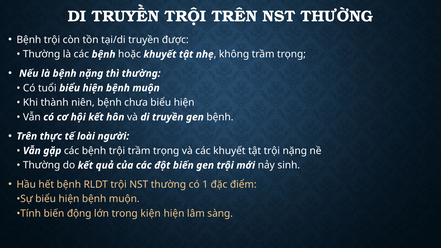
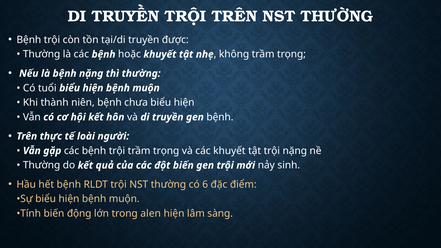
1: 1 -> 6 (205, 184)
kiện: kiện -> alen (151, 214)
